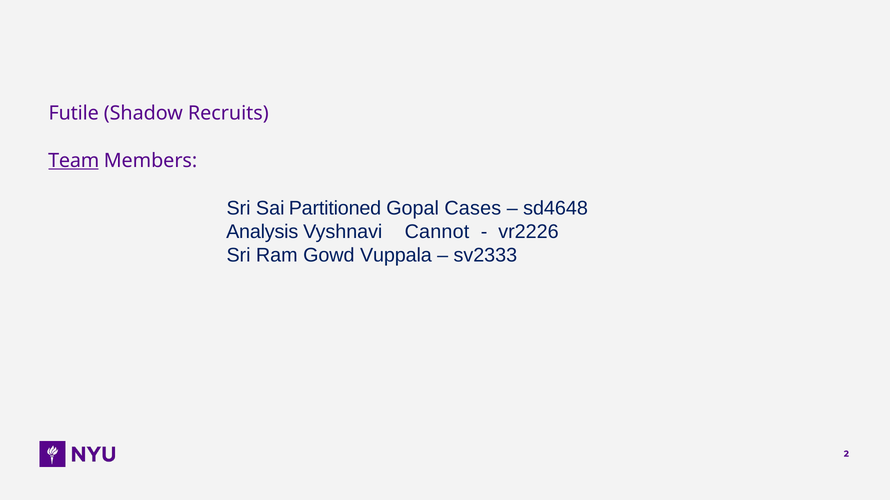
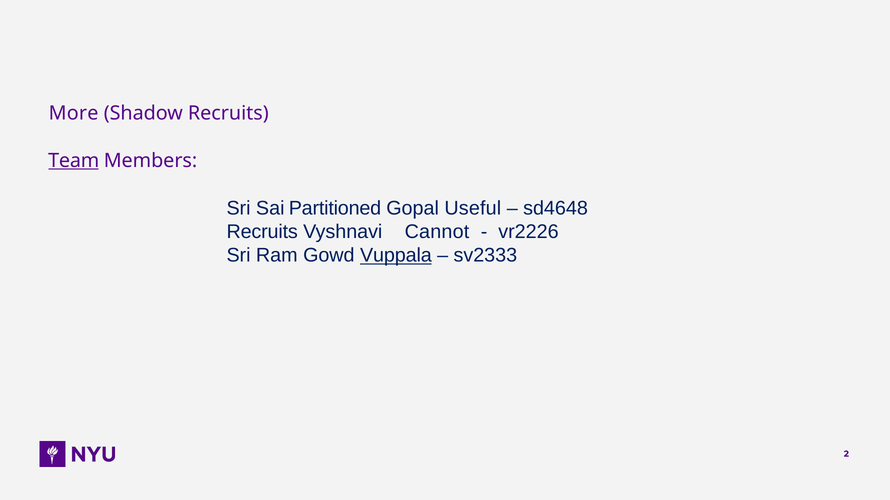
Futile: Futile -> More (74, 113)
Cases: Cases -> Useful (473, 208)
Analysis: Analysis -> Recruits (262, 232)
Vuppala underline: none -> present (396, 256)
